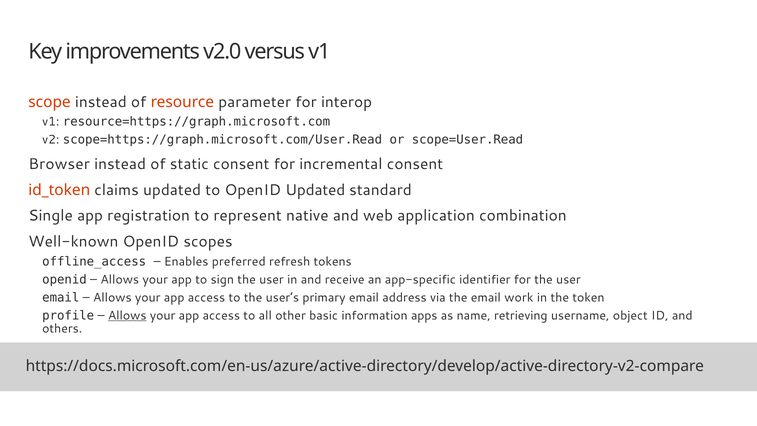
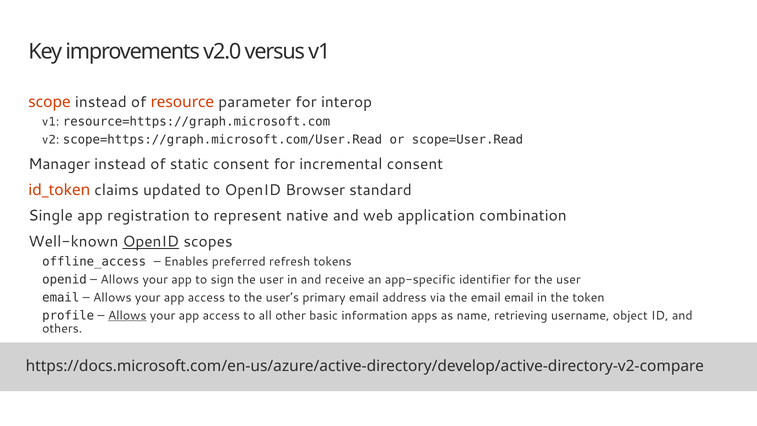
Browser: Browser -> Manager (59, 164)
OpenID Updated: Updated -> Browser (315, 190)
OpenID underline: none -> present (151, 242)
email work: work -> email (519, 297)
